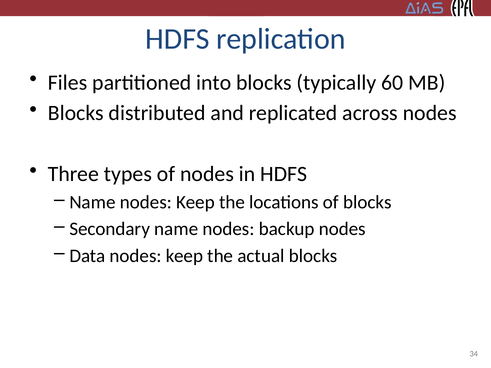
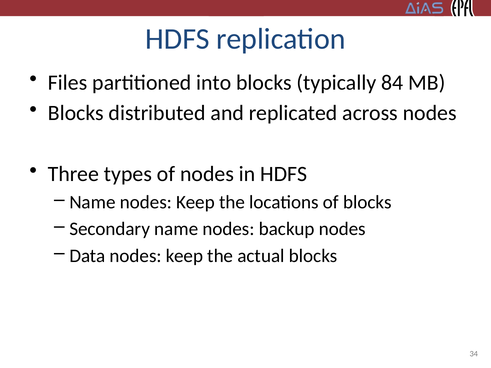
60: 60 -> 84 (392, 83)
